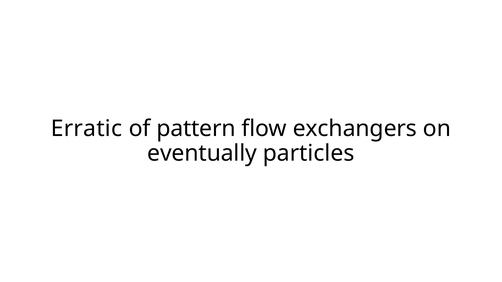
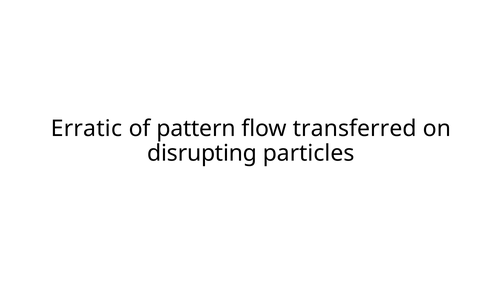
exchangers: exchangers -> transferred (355, 129)
eventually: eventually -> disrupting (202, 153)
